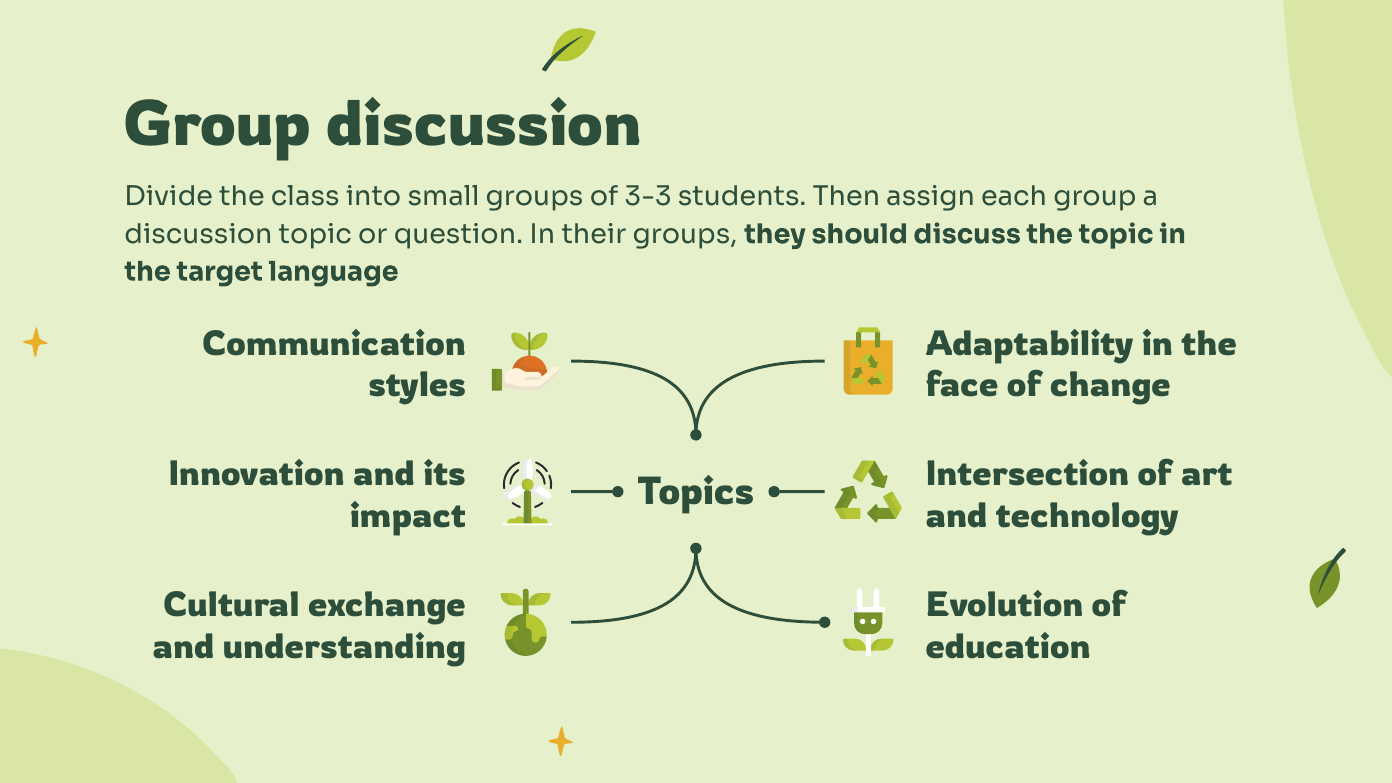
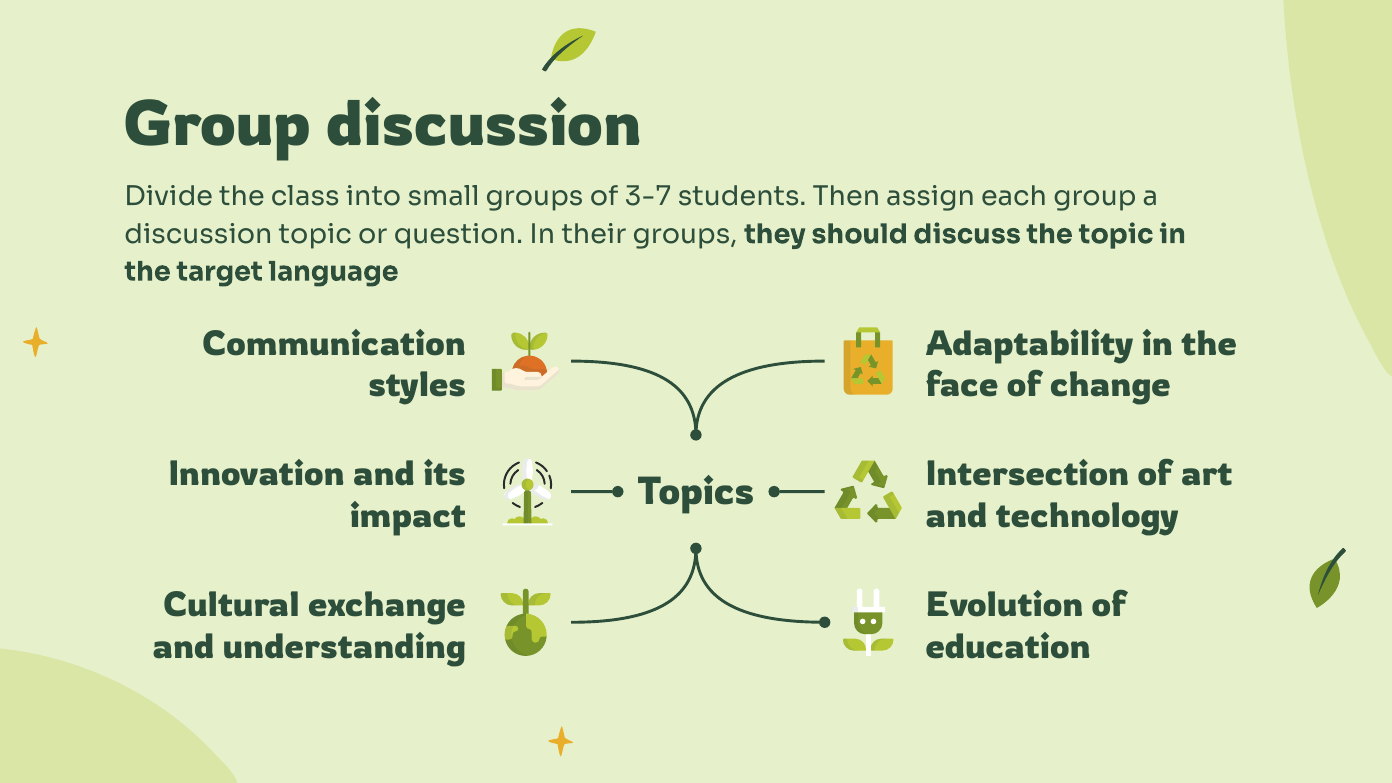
3-3: 3-3 -> 3-7 (648, 197)
